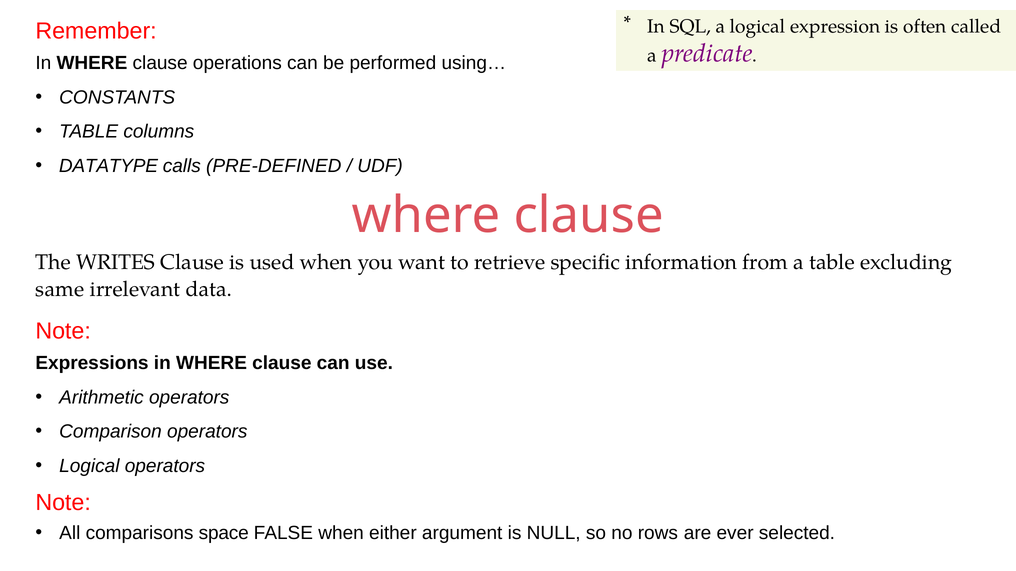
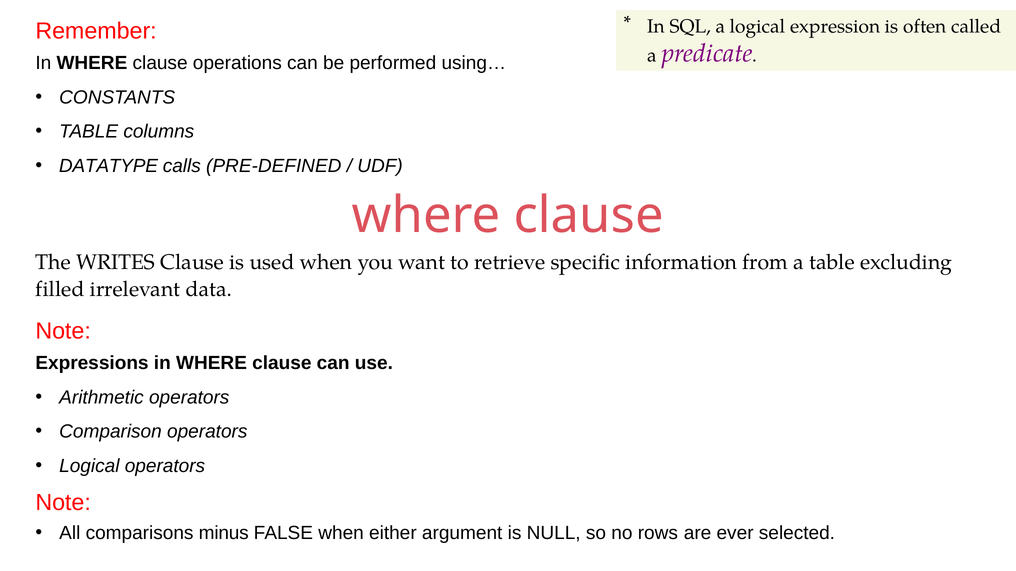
same: same -> filled (60, 289)
space: space -> minus (224, 533)
